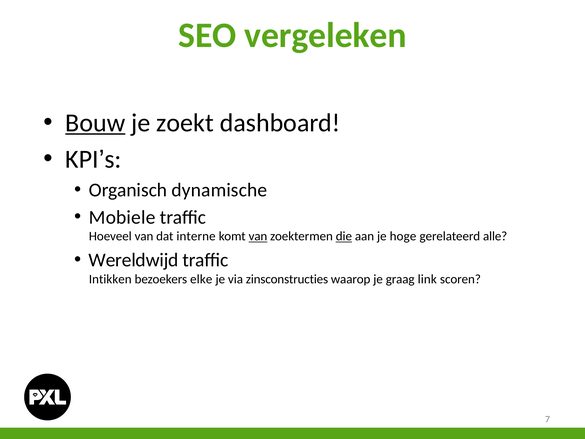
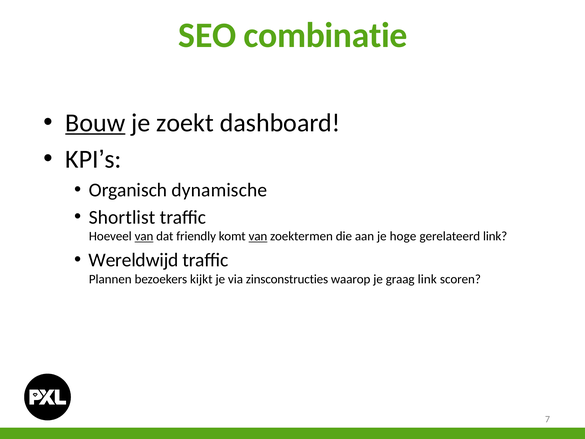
vergeleken: vergeleken -> combinatie (326, 35)
Mobiele: Mobiele -> Shortlist (122, 217)
van underline: none -> present (144, 236)
interne: interne -> friendly (196, 236)
die underline: present -> none (344, 236)
gerelateerd alle: alle -> link (495, 236)
Intikken: Intikken -> Plannen (110, 279)
elke: elke -> kijkt (201, 279)
